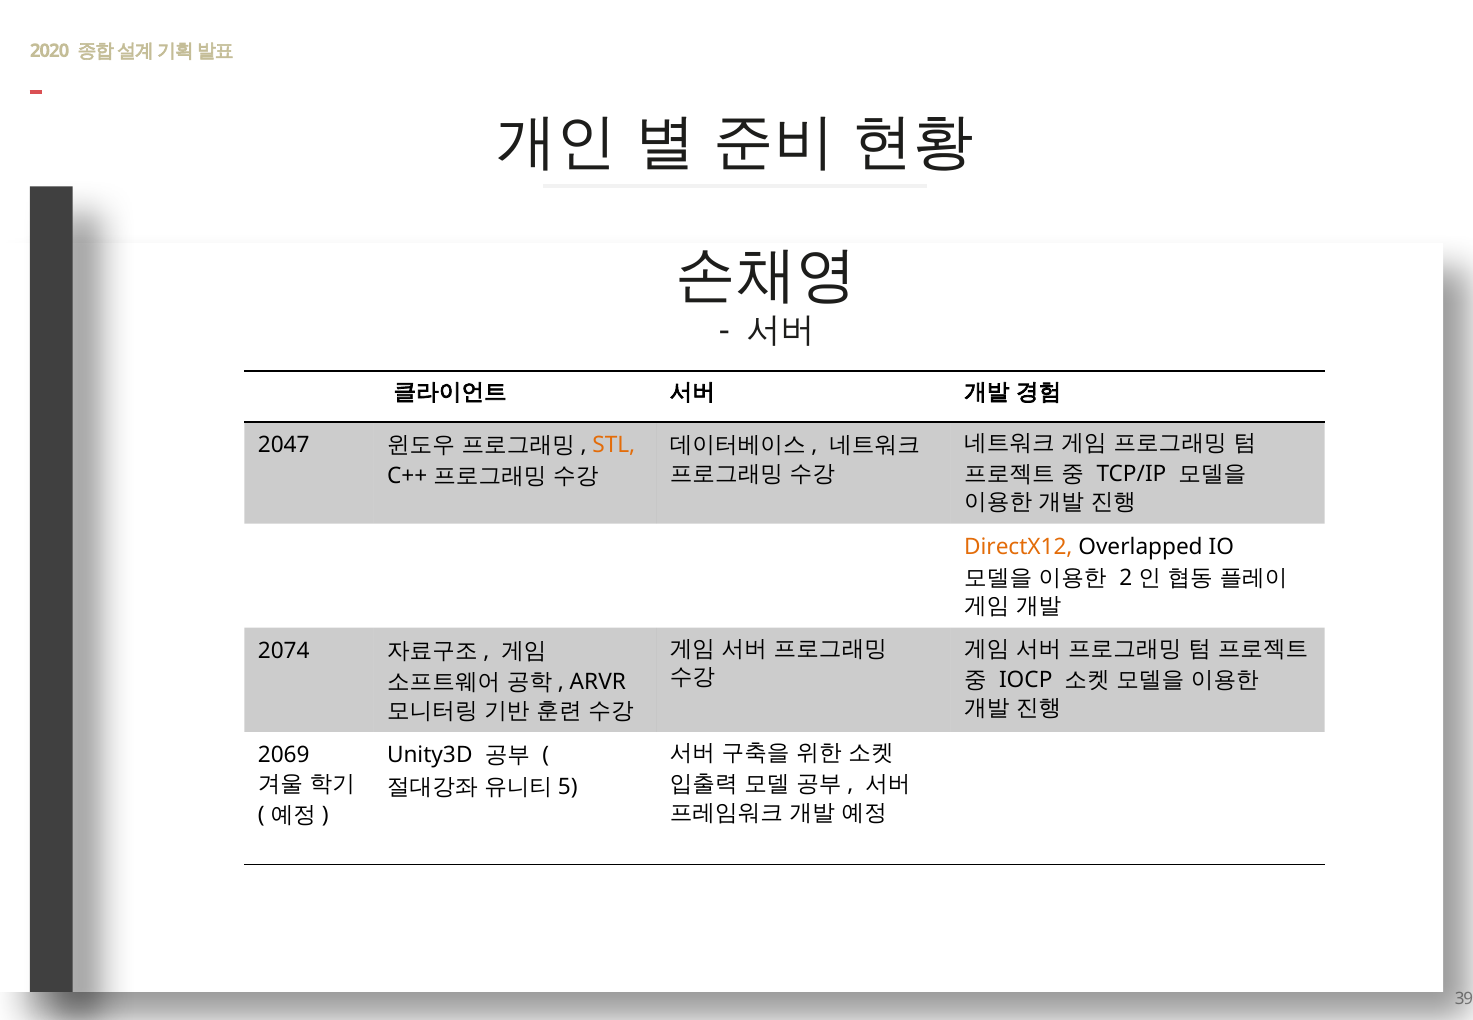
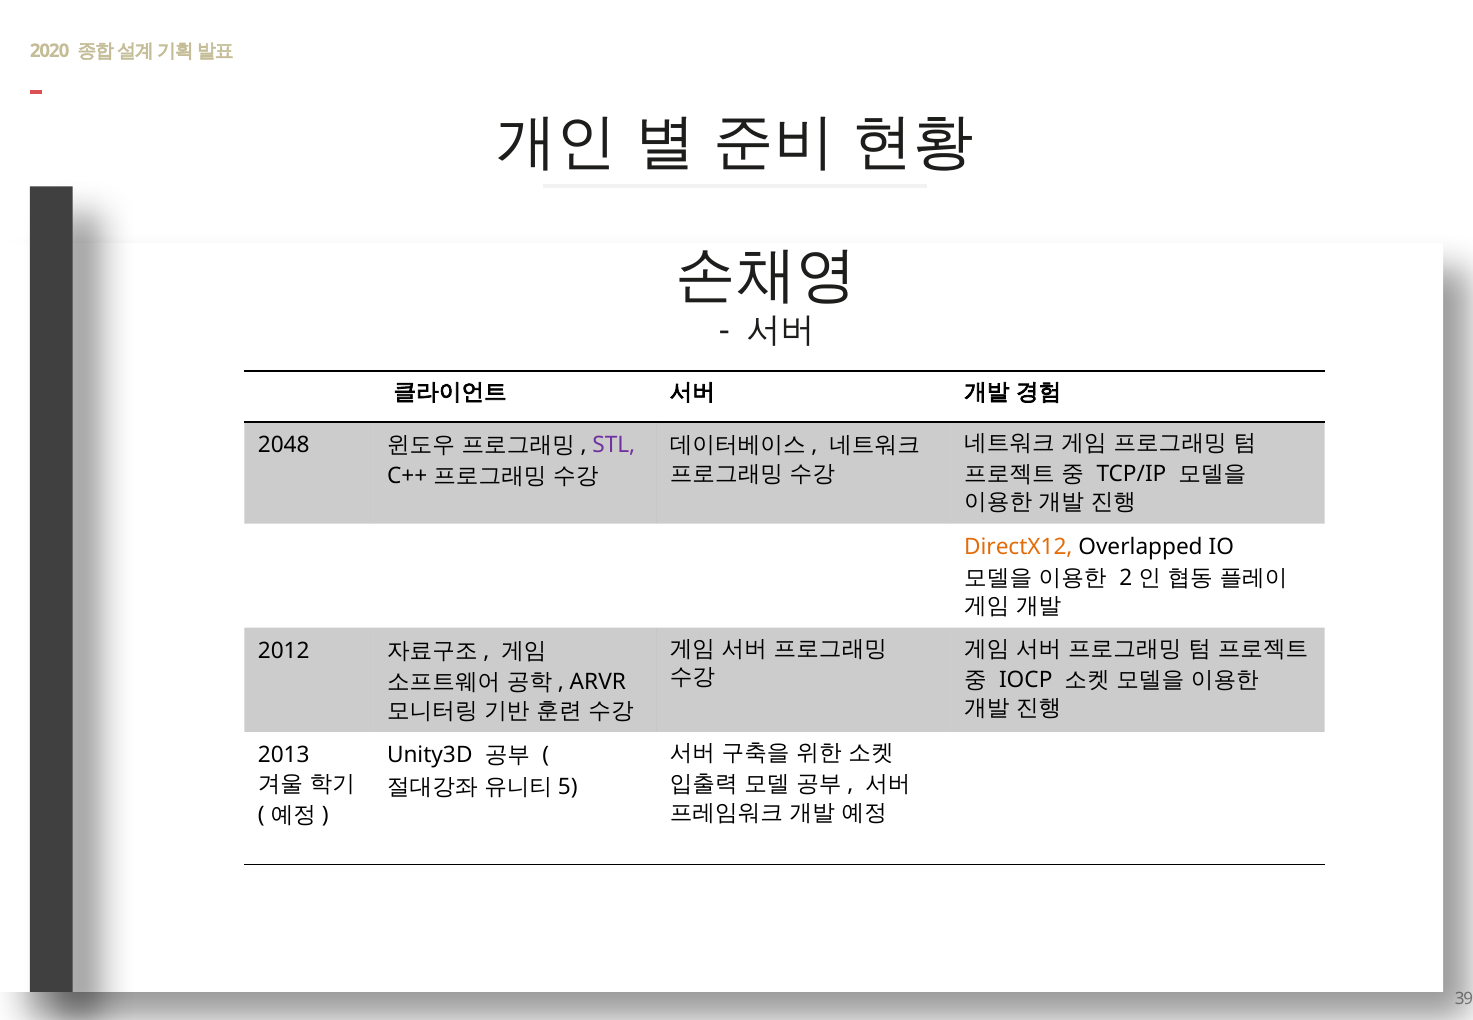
2047: 2047 -> 2048 (284, 445)
STL colour: orange -> purple (614, 445)
2074: 2074 -> 2012 (284, 651)
2069: 2069 -> 2013 (284, 755)
